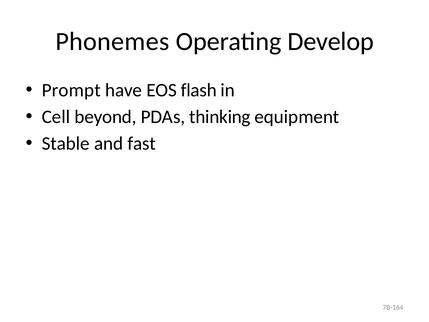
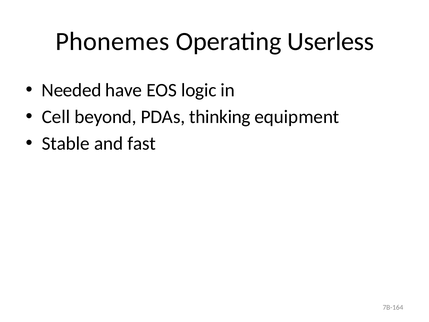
Develop: Develop -> Userless (331, 42)
Prompt: Prompt -> Needed (71, 90)
flash: flash -> logic (199, 90)
